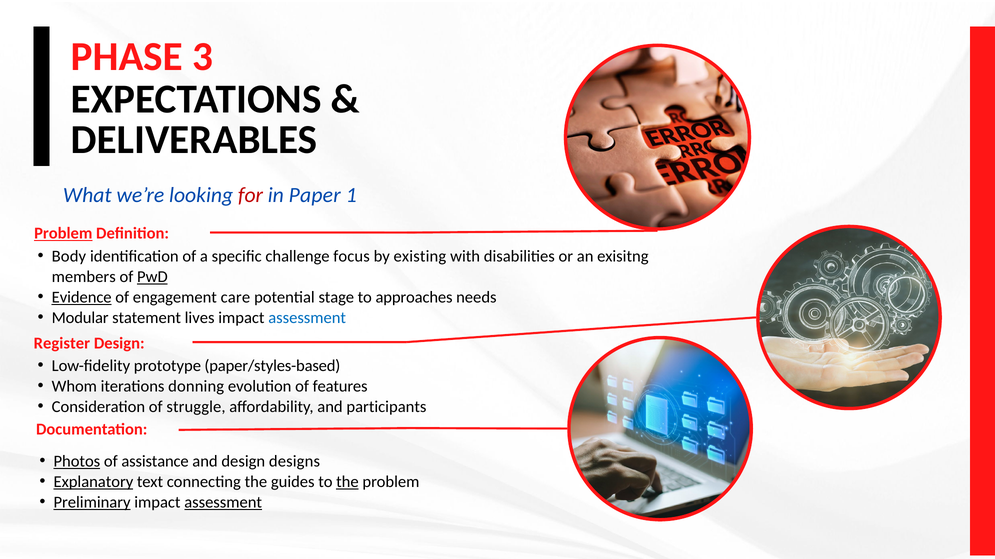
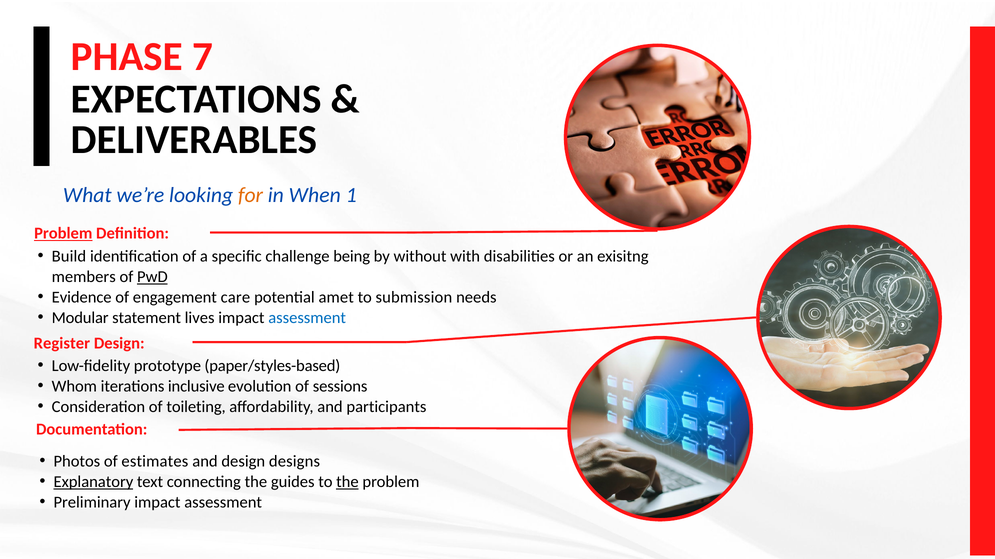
3: 3 -> 7 (203, 57)
for colour: red -> orange (251, 196)
Paper: Paper -> When (315, 196)
Body: Body -> Build (69, 257)
focus: focus -> being (352, 257)
existing: existing -> without (420, 257)
Evidence underline: present -> none (82, 298)
stage: stage -> amet (336, 298)
approaches: approaches -> submission (414, 298)
donning: donning -> inclusive (196, 387)
features: features -> sessions (340, 387)
struggle: struggle -> toileting (196, 407)
Photos underline: present -> none (77, 462)
assistance: assistance -> estimates (155, 462)
Preliminary underline: present -> none (92, 503)
assessment underline: present -> none (223, 503)
